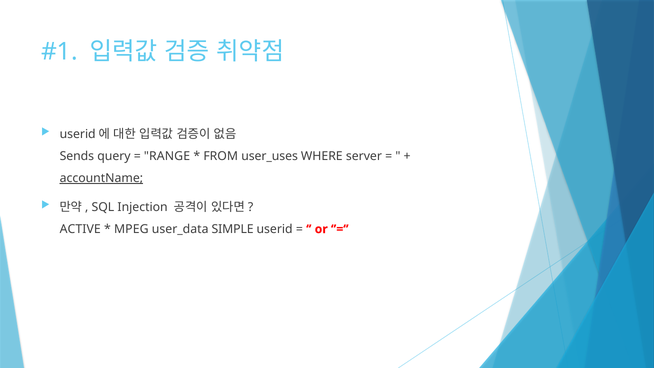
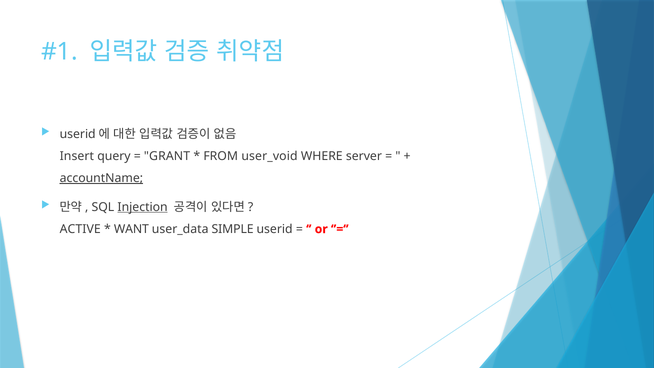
Sends: Sends -> Insert (77, 156)
RANGE: RANGE -> GRANT (167, 156)
user_uses: user_uses -> user_void (269, 156)
Injection underline: none -> present (143, 207)
MPEG: MPEG -> WANT (131, 229)
